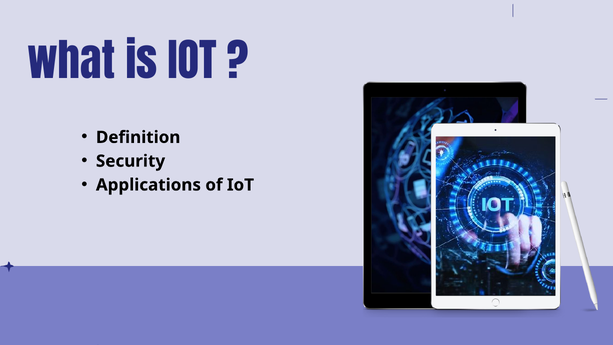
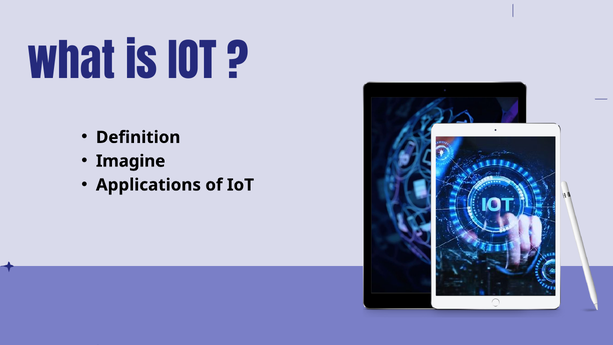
Security: Security -> Imagine (131, 161)
